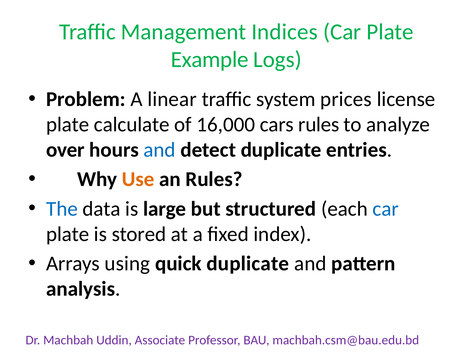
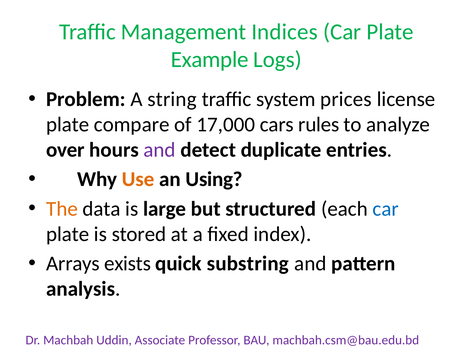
linear: linear -> string (172, 99)
calculate: calculate -> compare (132, 124)
16,000: 16,000 -> 17,000 (226, 124)
and colour: blue -> purple (160, 150)
an Rules: Rules -> Using (214, 179)
The colour: blue -> orange (62, 209)
using: using -> exists (128, 263)
quick duplicate: duplicate -> substring (248, 263)
